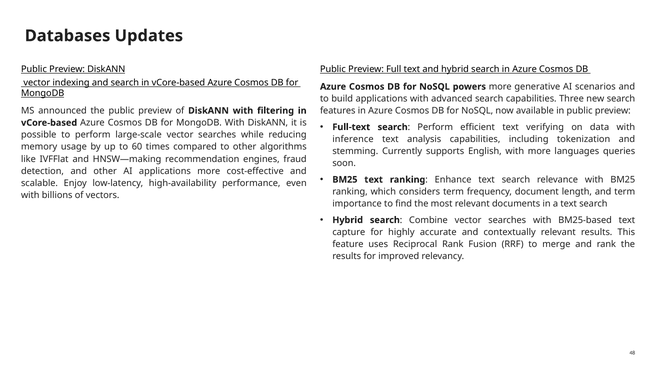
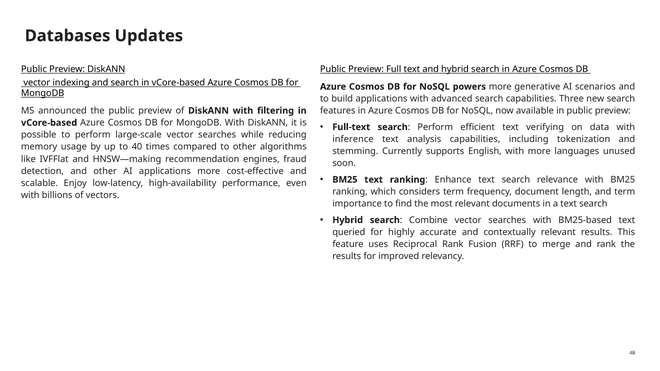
60: 60 -> 40 (137, 147)
queries: queries -> unused (619, 151)
capture: capture -> queried (349, 232)
